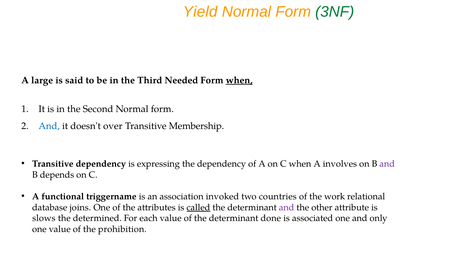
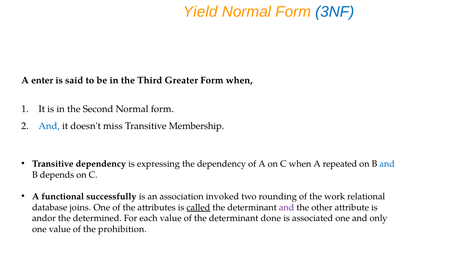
3NF colour: green -> blue (335, 12)
large: large -> enter (42, 80)
Needed: Needed -> Greater (181, 80)
when underline: present -> none (239, 80)
over: over -> miss (113, 126)
involves: involves -> repeated (340, 164)
and colour: purple -> blue (387, 164)
triggername: triggername -> successfully (111, 196)
countries: countries -> rounding (278, 196)
slows: slows -> andor (44, 218)
